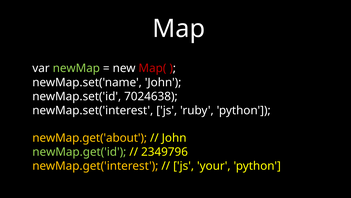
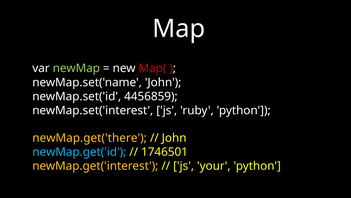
7024638: 7024638 -> 4456859 (151, 96)
newMap.get('about: newMap.get('about -> newMap.get('there (90, 138)
newMap.get('id colour: light green -> light blue (79, 152)
2349796: 2349796 -> 1746501 (164, 152)
